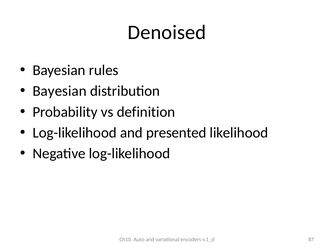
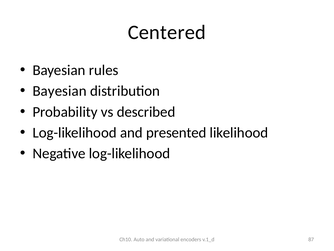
Denoised: Denoised -> Centered (167, 32)
definition: definition -> described (146, 112)
